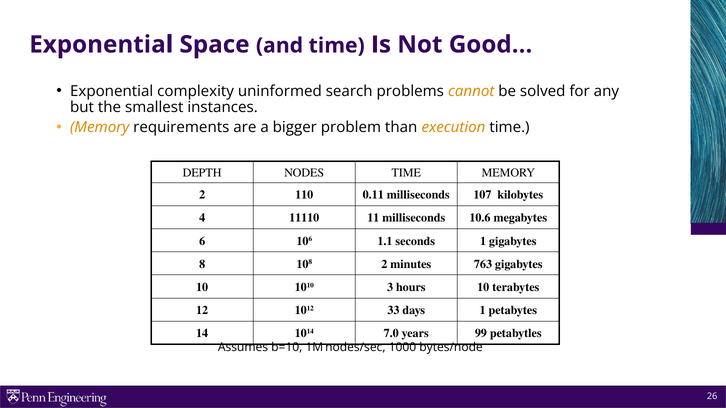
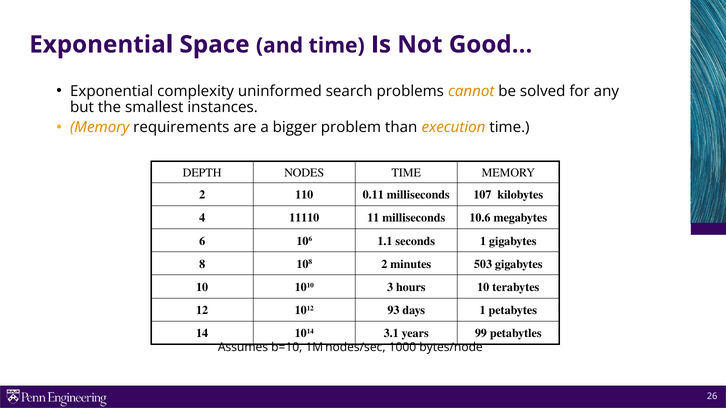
763: 763 -> 503 (483, 264)
33: 33 -> 93 (393, 311)
7.0: 7.0 -> 3.1 (391, 334)
